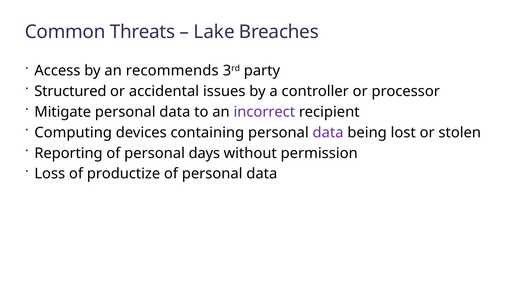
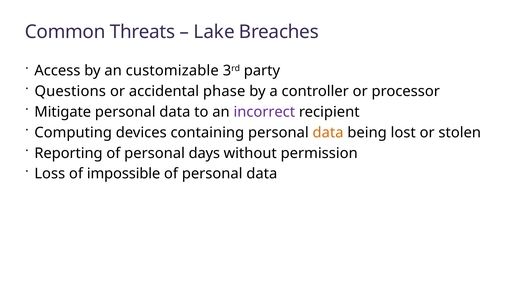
recommends: recommends -> customizable (172, 71)
Structured: Structured -> Questions (70, 91)
issues: issues -> phase (224, 91)
data colour: purple -> orange (328, 133)
productize: productize -> impossible (124, 174)
